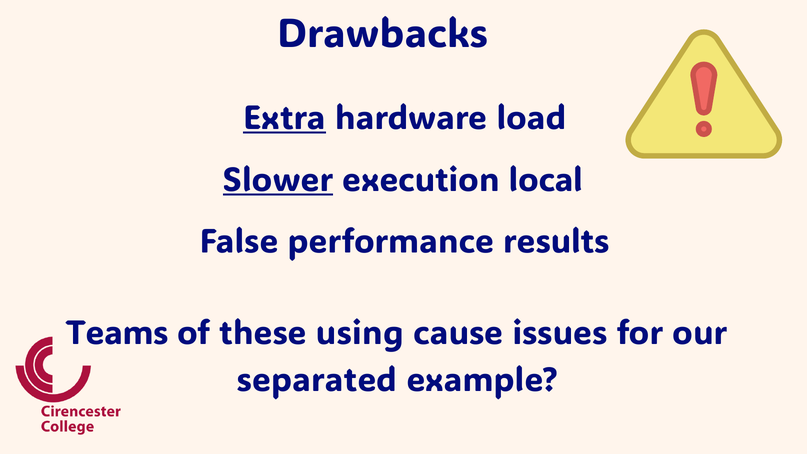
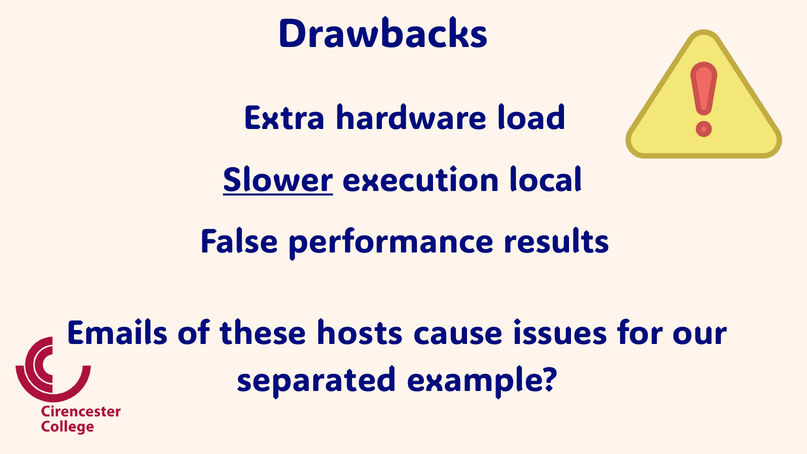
Extra underline: present -> none (285, 118)
Teams: Teams -> Emails (117, 333)
using: using -> hosts (360, 333)
